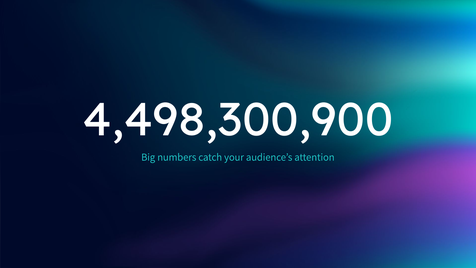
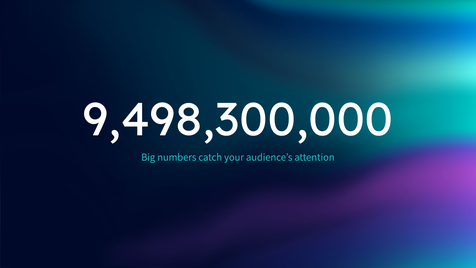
4,498,300,900: 4,498,300,900 -> 9,498,300,000 (238, 120)
